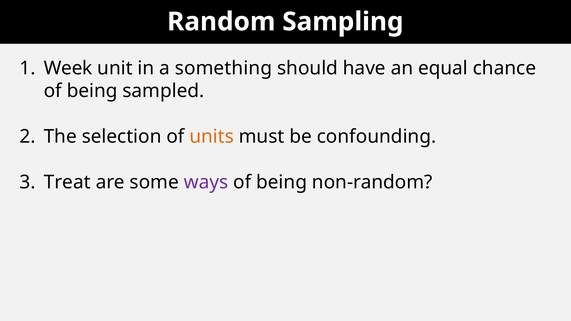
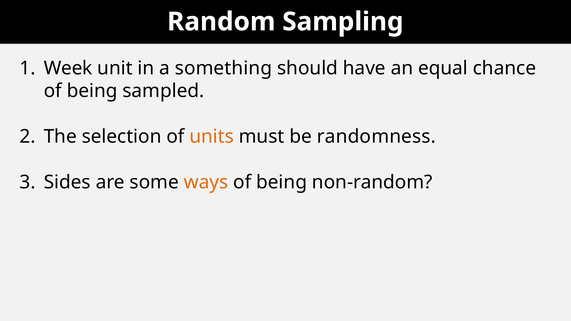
confounding: confounding -> randomness (376, 137)
Treat: Treat -> Sides (67, 182)
ways colour: purple -> orange (206, 182)
